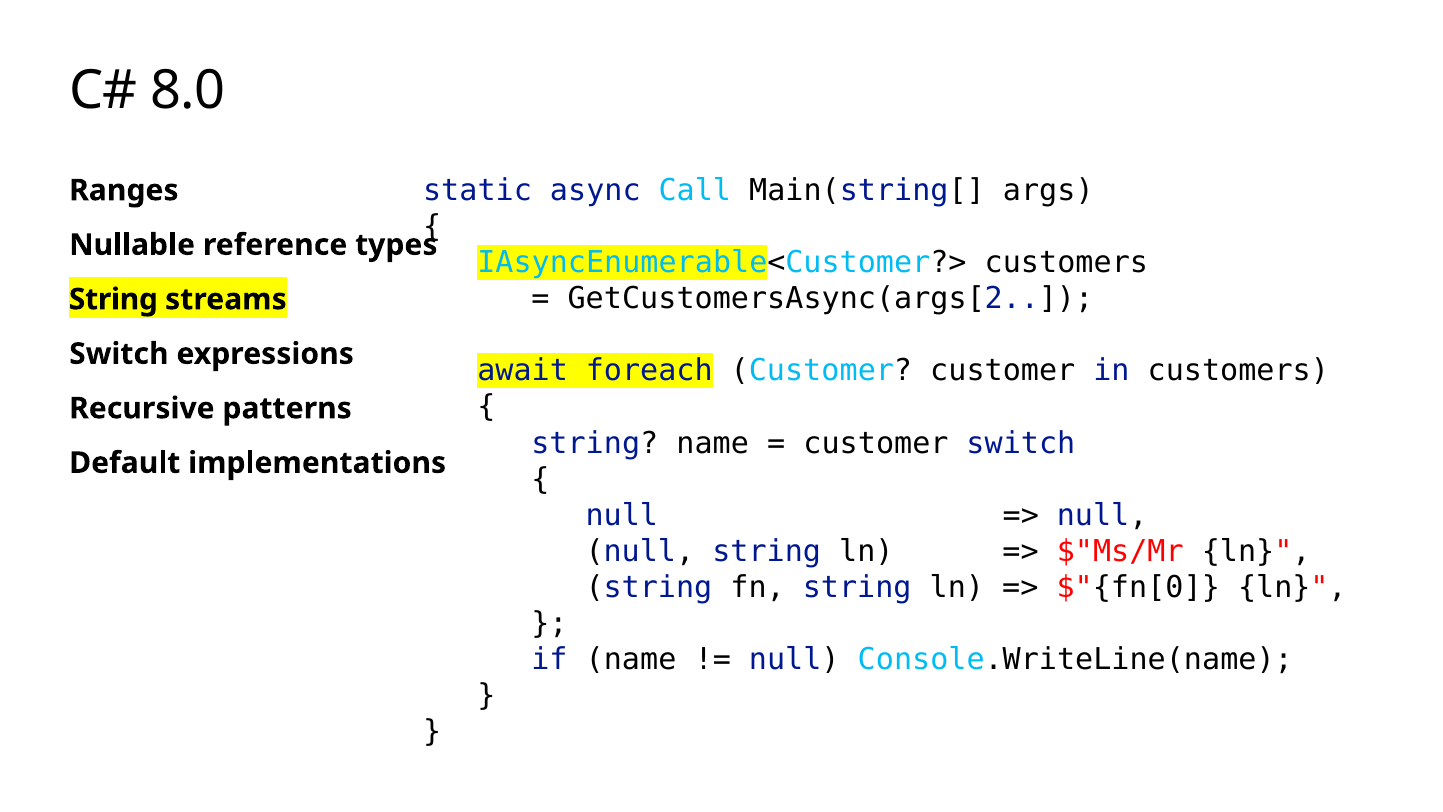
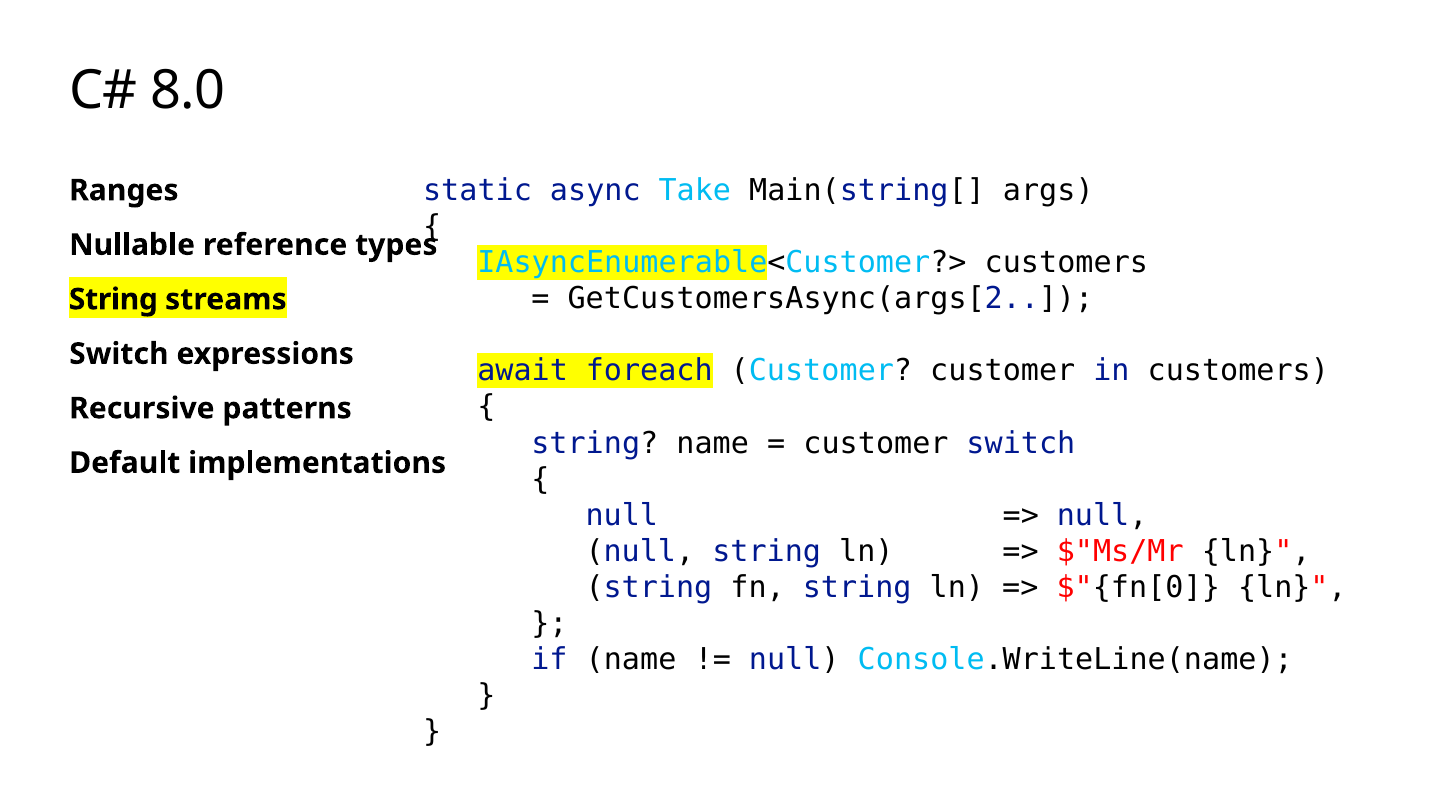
Call: Call -> Take (695, 190)
